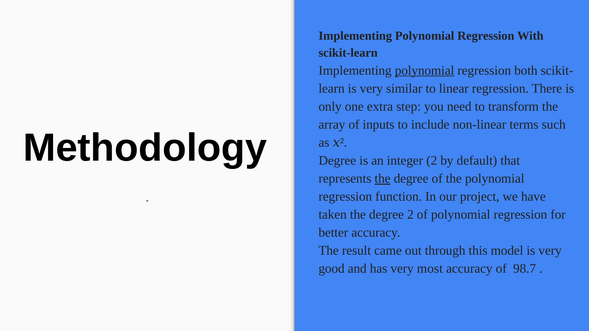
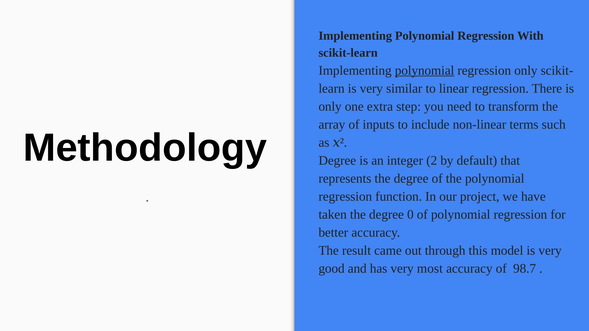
regression both: both -> only (526, 70)
the underline: present -> none (383, 179)
degree 2: 2 -> 0 (410, 215)
